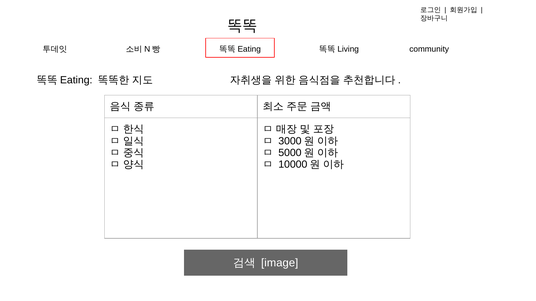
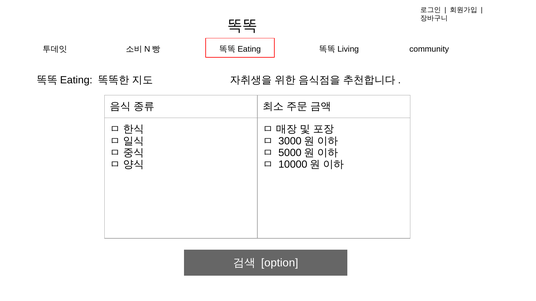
image: image -> option (280, 263)
